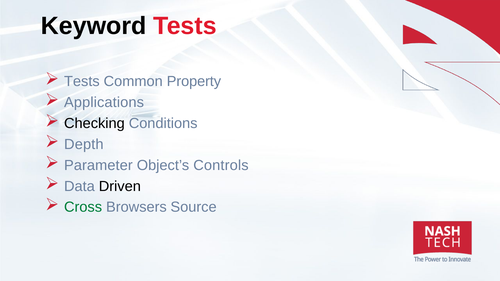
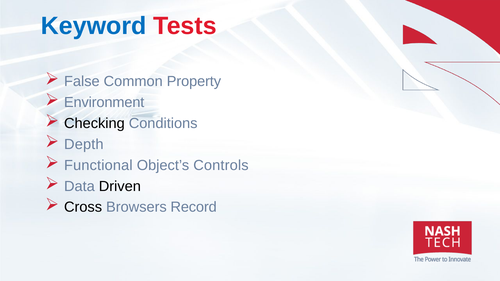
Keyword colour: black -> blue (94, 26)
Tests: Tests -> False (82, 82)
Applications: Applications -> Environment (104, 103)
Parameter: Parameter -> Functional (98, 165)
Cross colour: green -> black (83, 207)
Source: Source -> Record (194, 207)
